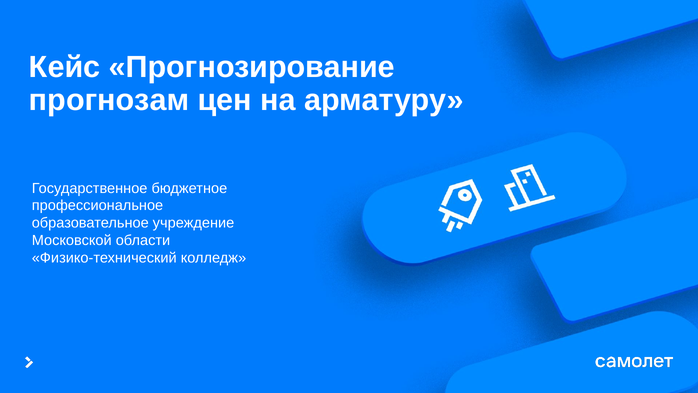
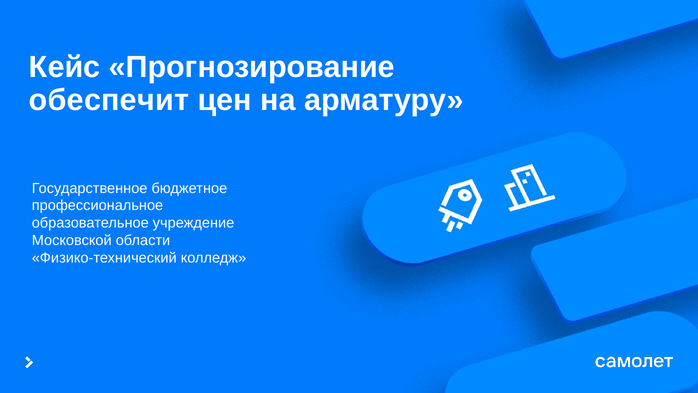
прогнозам: прогнозам -> обеспечит (109, 100)
